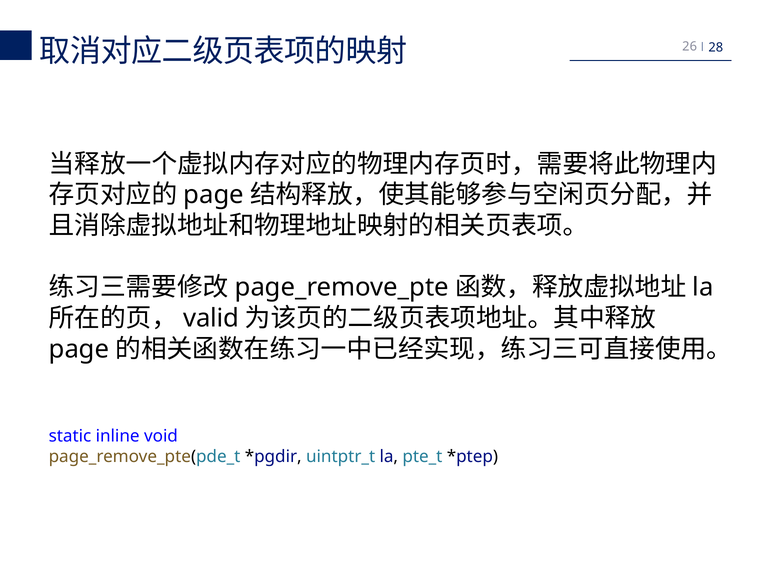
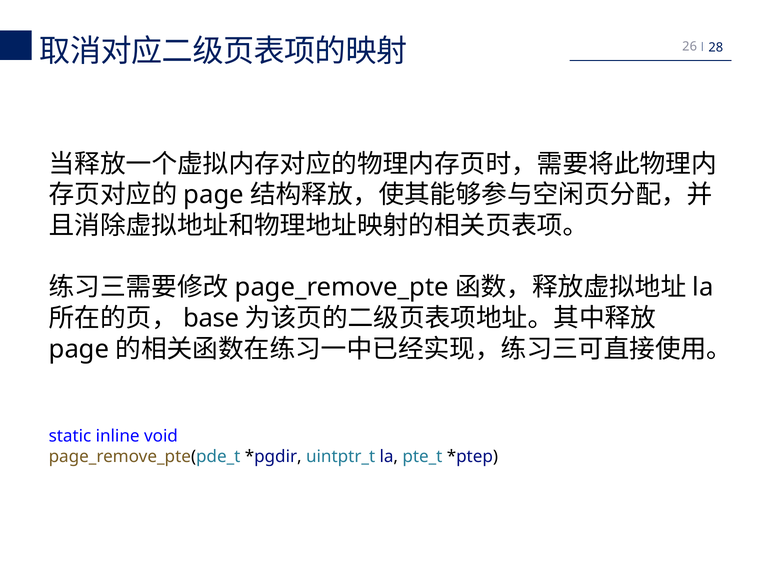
valid: valid -> base (211, 318)
